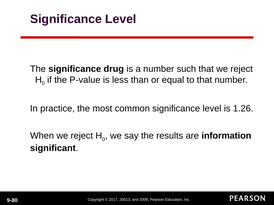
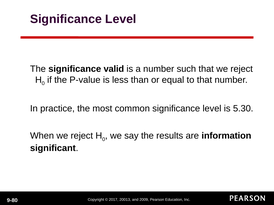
drug: drug -> valid (114, 69)
1.26: 1.26 -> 5.30 (243, 109)
